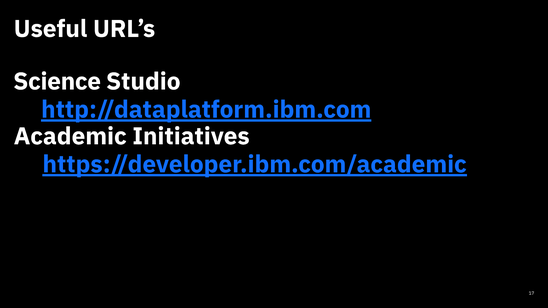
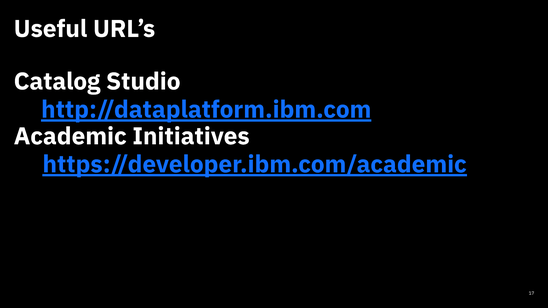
Science: Science -> Catalog (57, 82)
